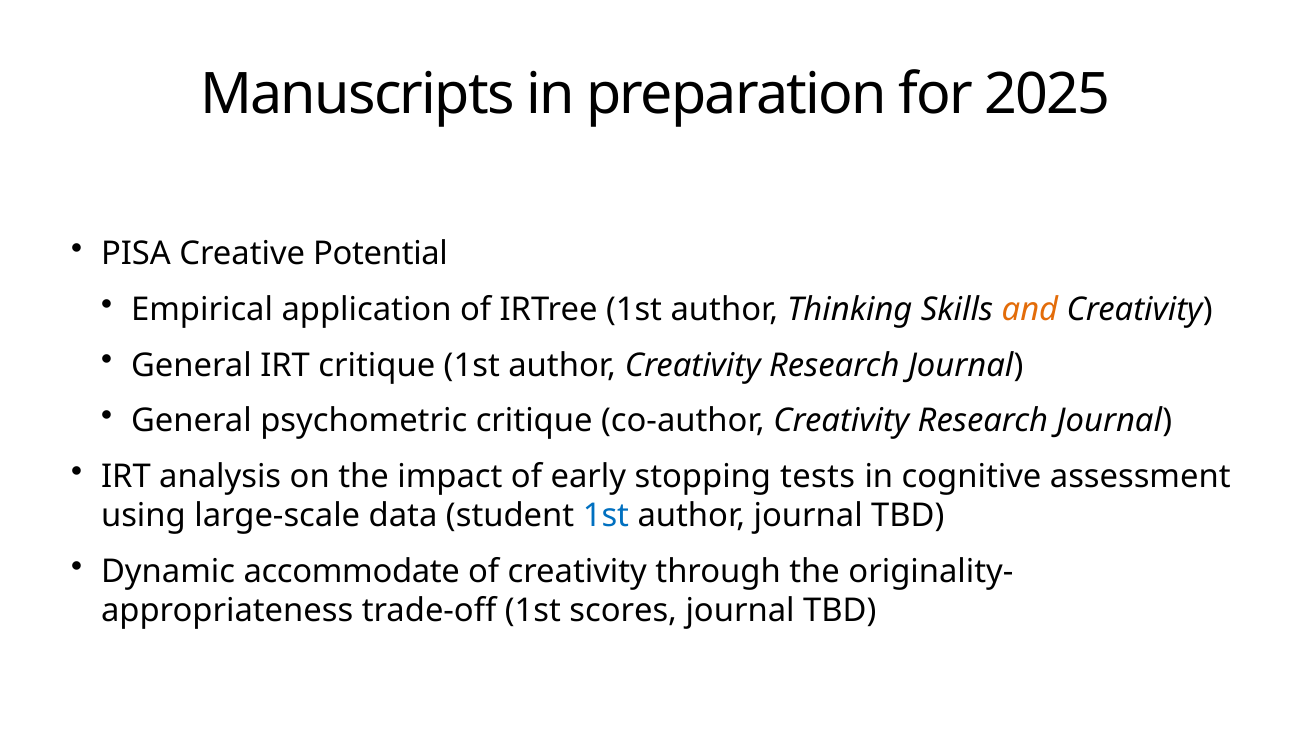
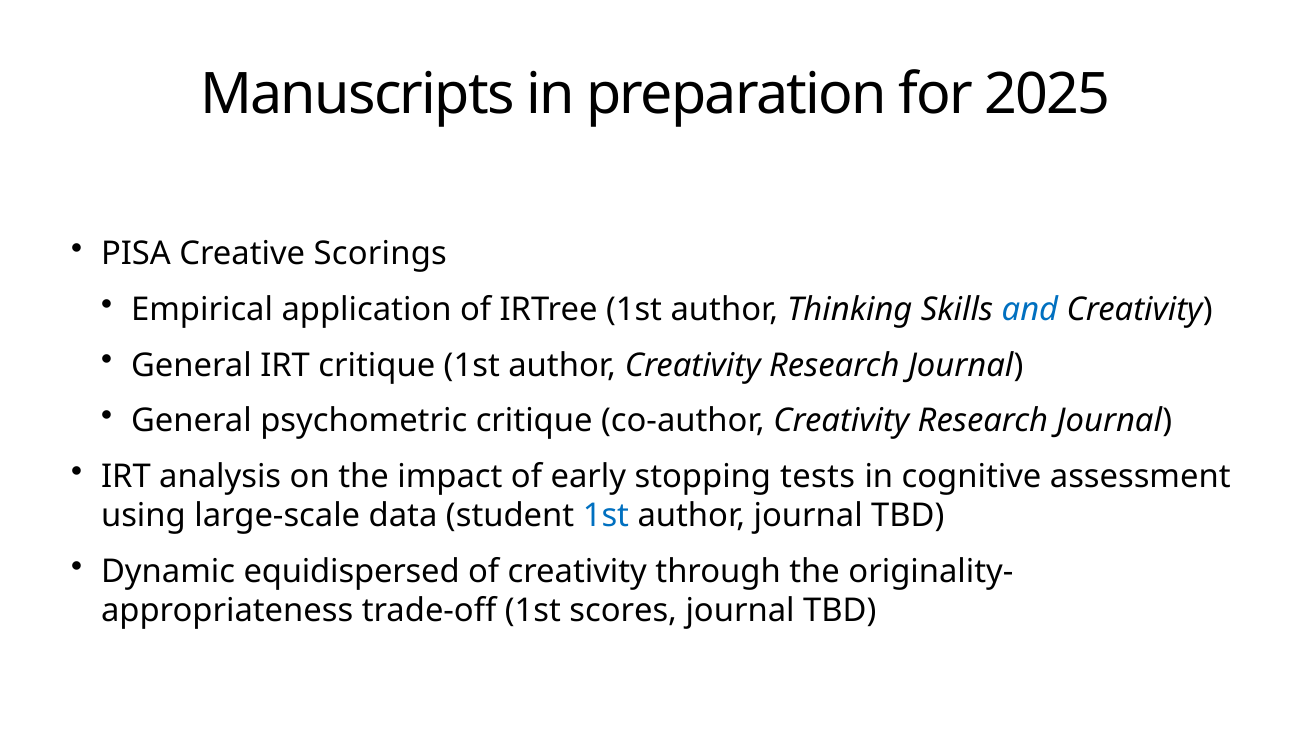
Potential: Potential -> Scorings (380, 254)
and colour: orange -> blue (1030, 310)
accommodate: accommodate -> equidispersed (352, 572)
